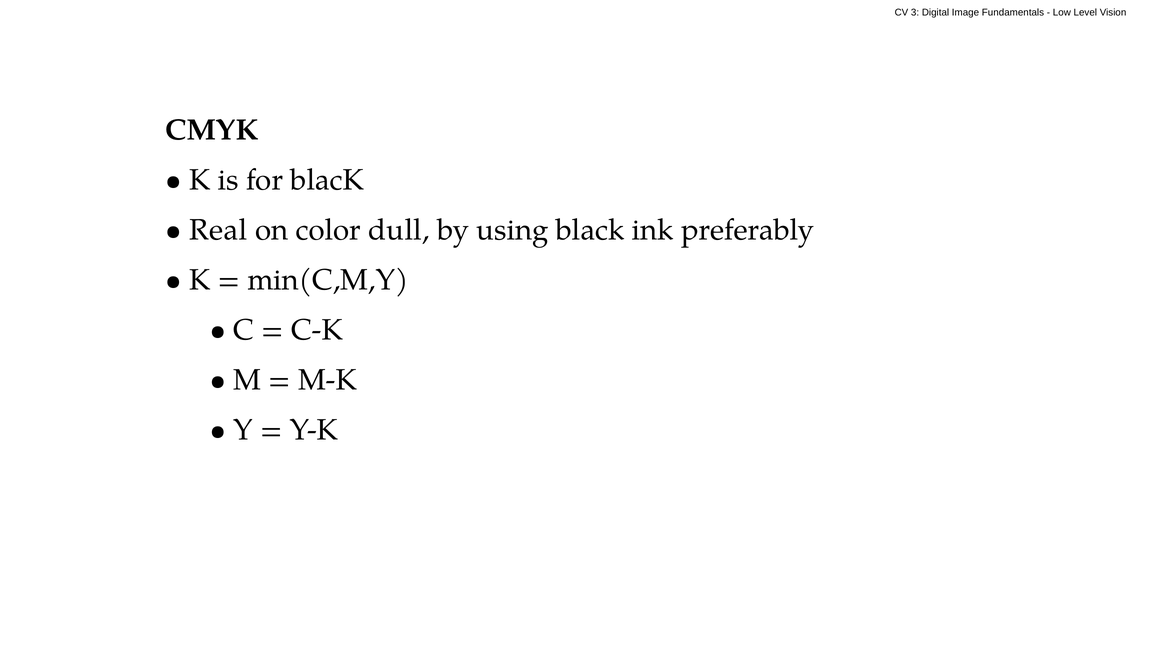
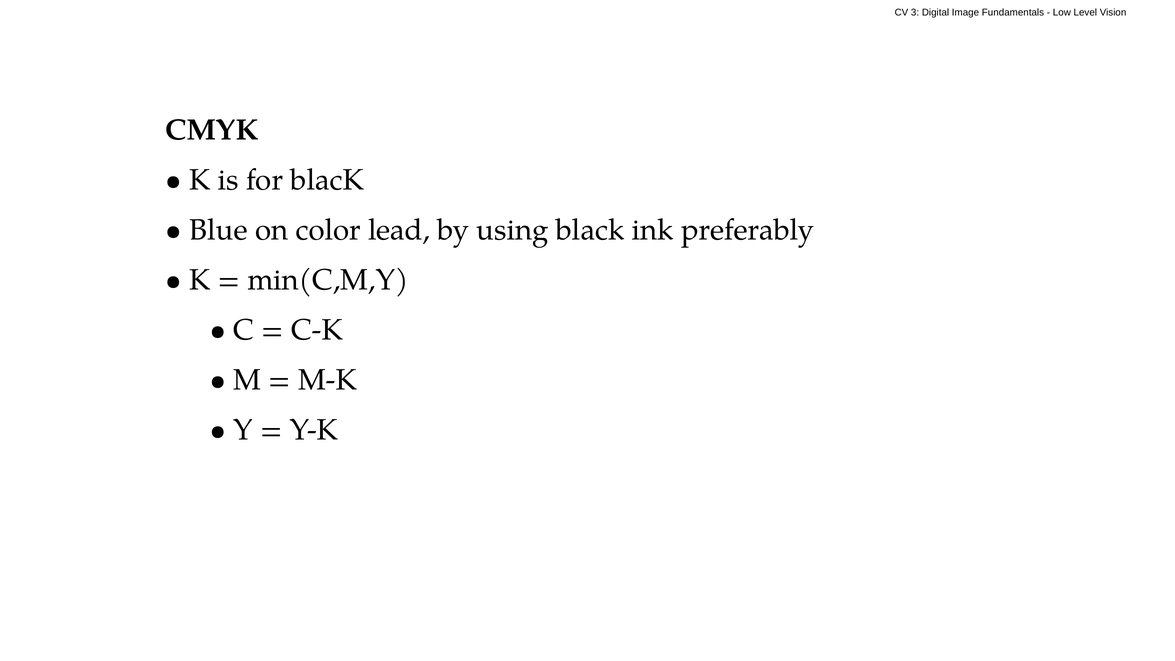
Real: Real -> Blue (219, 230)
dull: dull -> lead (399, 230)
